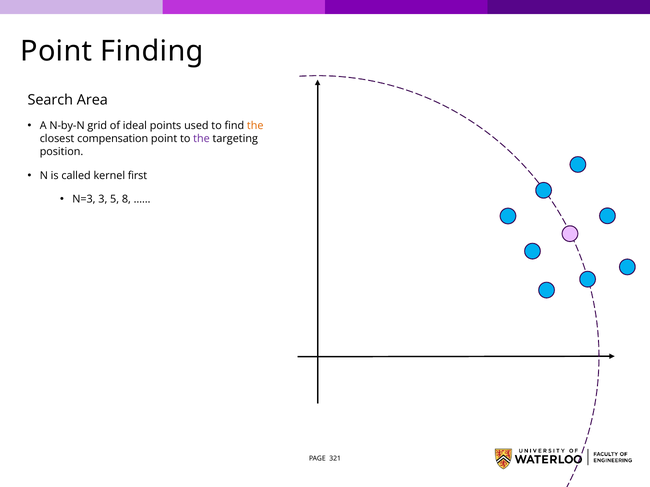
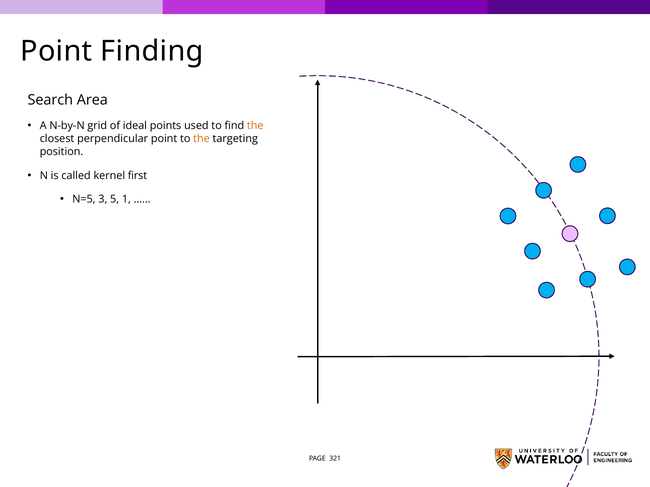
compensation: compensation -> perpendicular (113, 139)
the colour: purple -> orange (201, 139)
N=3: N=3 -> N=5 (84, 200)
8: 8 -> 1 (126, 200)
